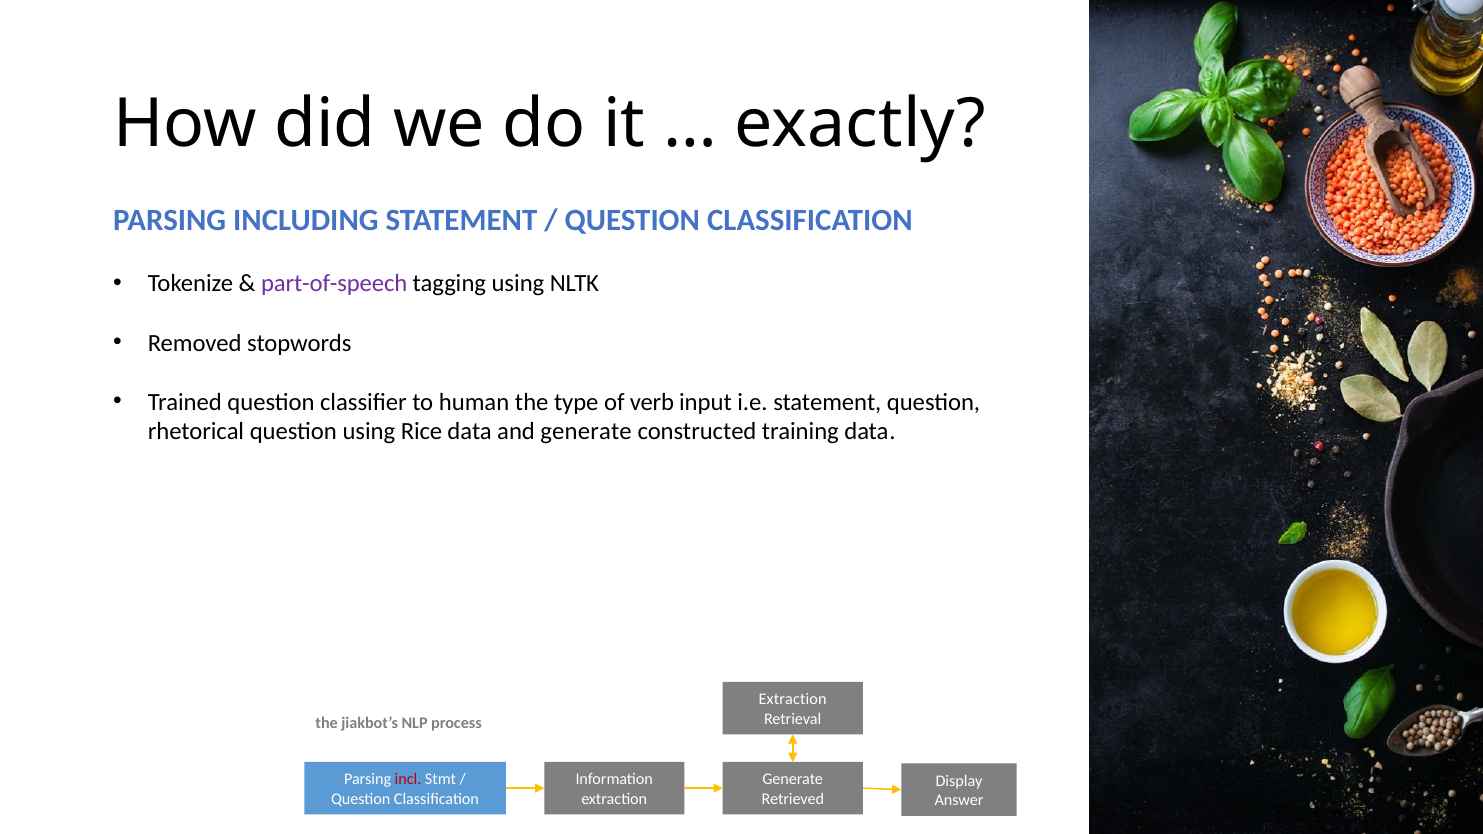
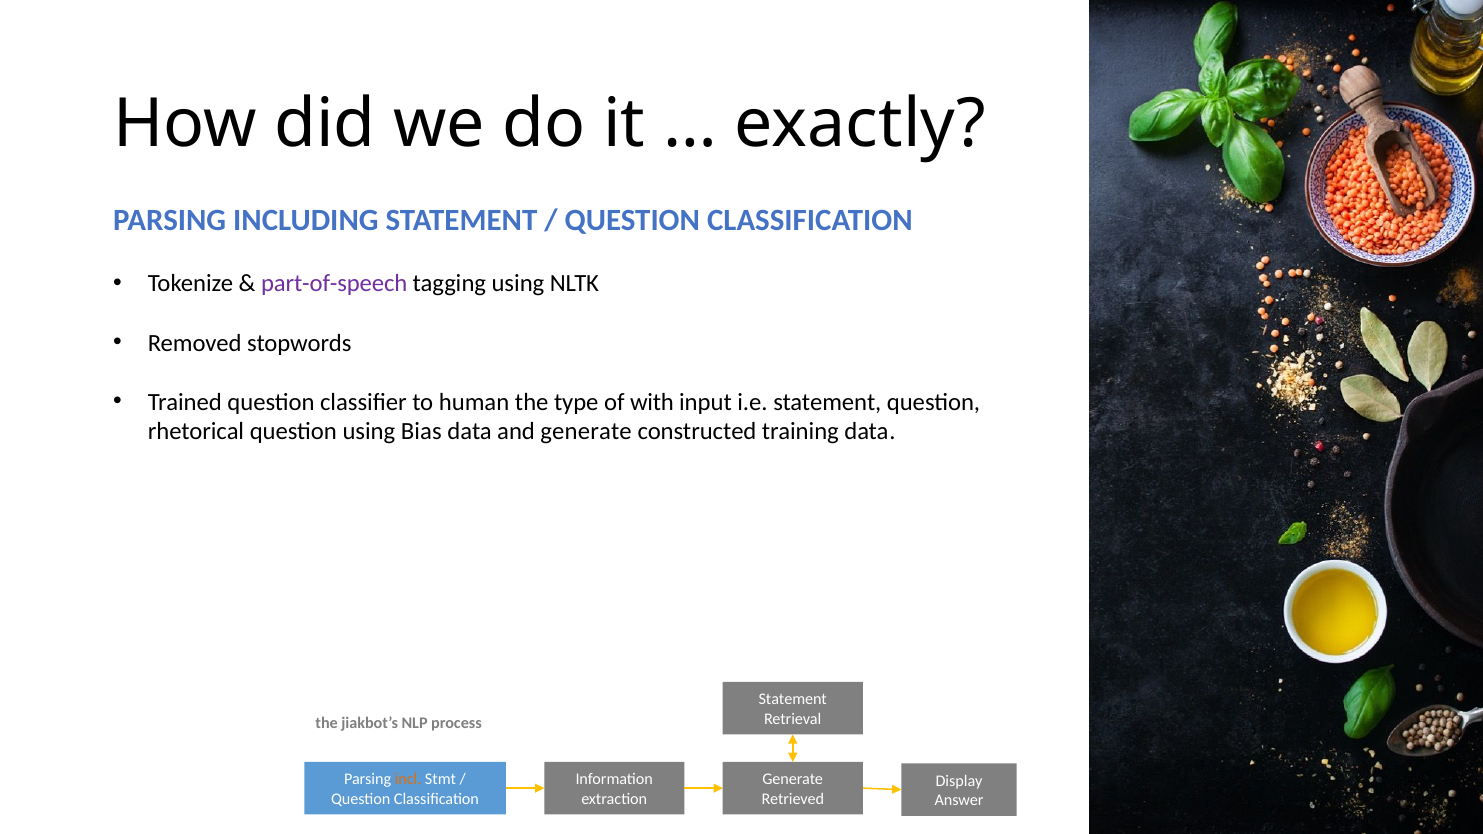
verb: verb -> with (652, 402)
Rice: Rice -> Bias (421, 432)
Extraction: Extraction -> Statement (793, 700)
incl colour: red -> orange (408, 780)
